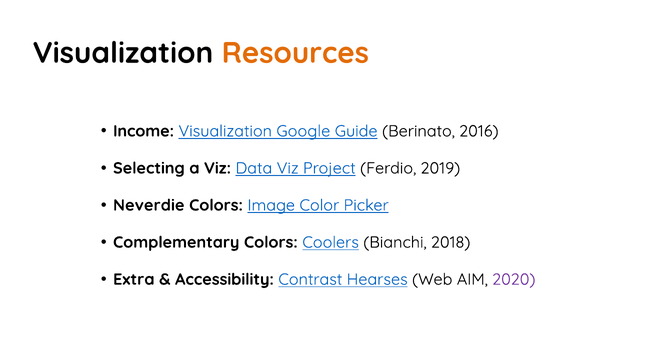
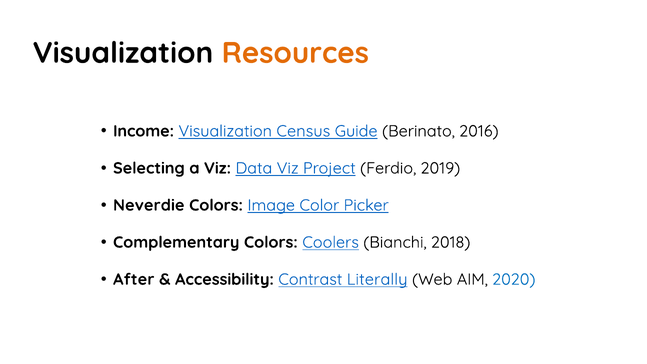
Google: Google -> Census (303, 131)
Extra: Extra -> After (134, 279)
Hearses: Hearses -> Literally (377, 279)
2020 colour: purple -> blue (514, 279)
